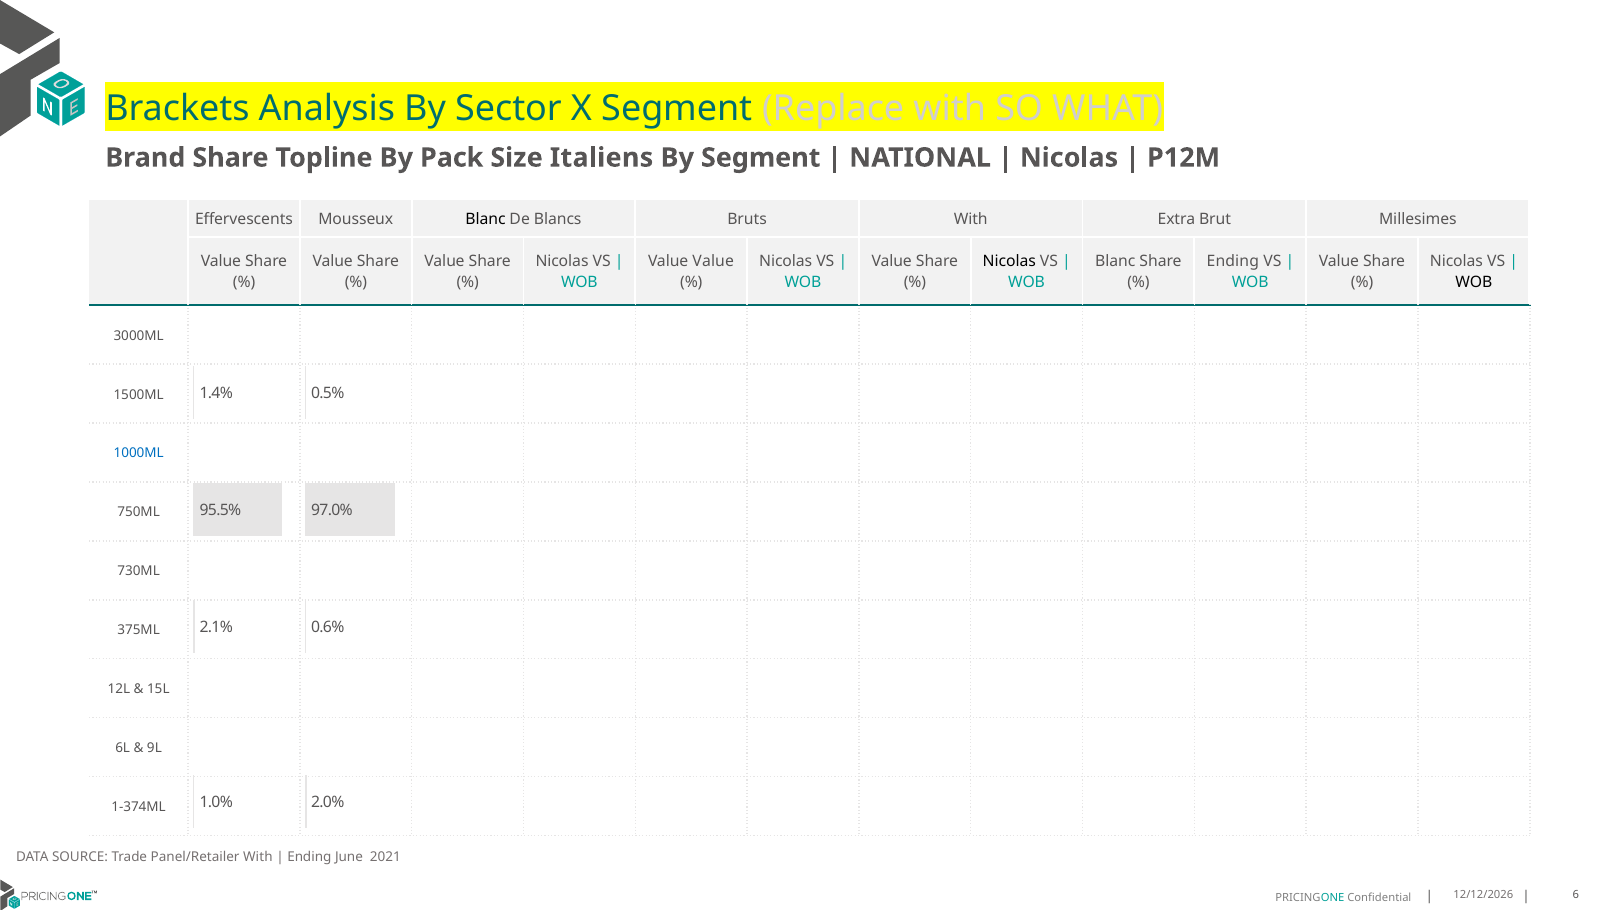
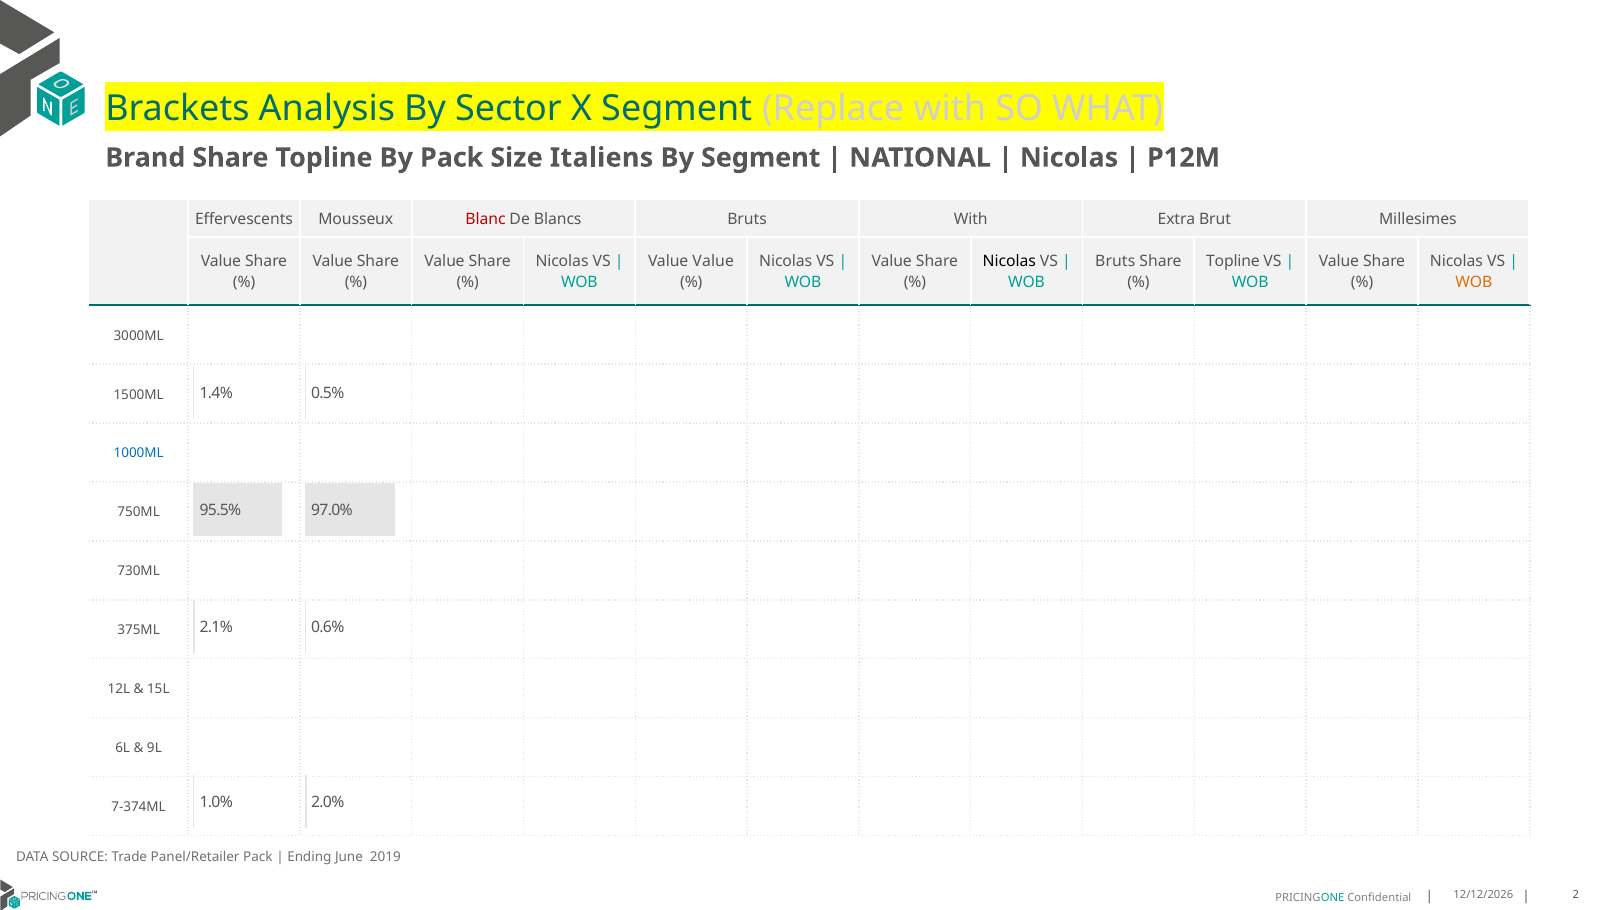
Blanc colour: black -> red (486, 219)
Blanc: Blanc -> Bruts (1115, 262)
Ending: Ending -> Topline (1233, 262)
WOB colour: black -> orange (1474, 283)
1-374ML: 1-374ML -> 7-374ML (139, 808)
Panel/Retailer With: With -> Pack (258, 858)
2021: 2021 -> 2019 (385, 858)
6: 6 -> 2 (1576, 895)
